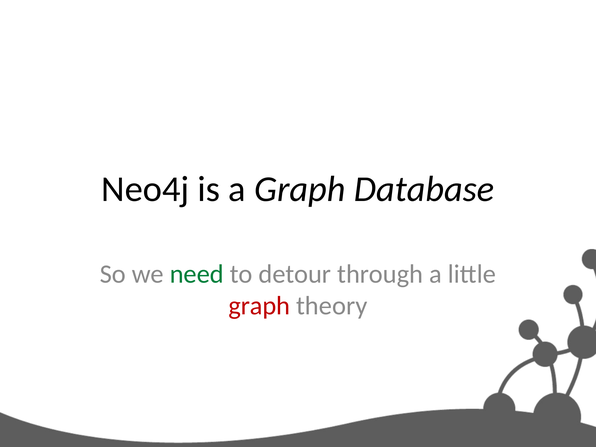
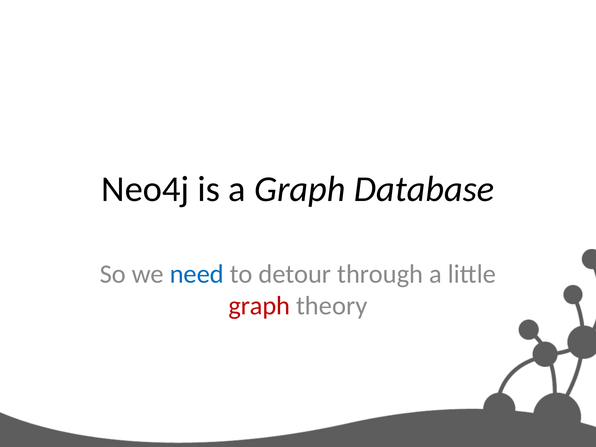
need colour: green -> blue (197, 274)
